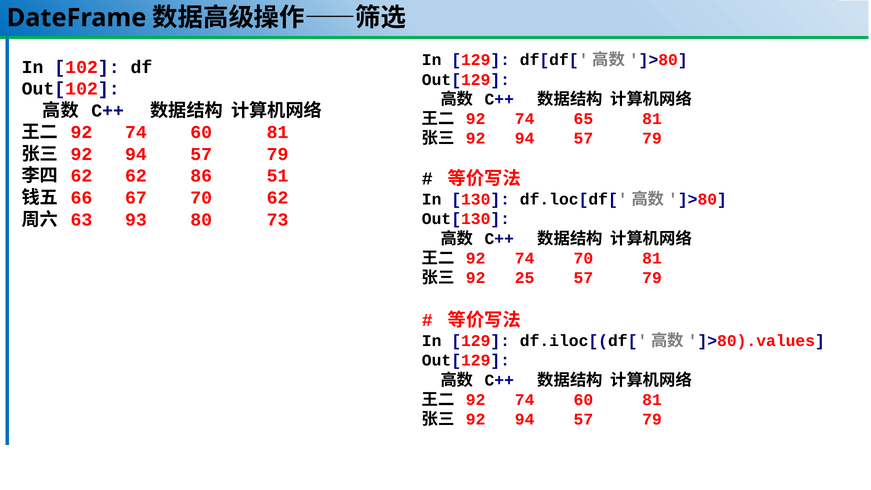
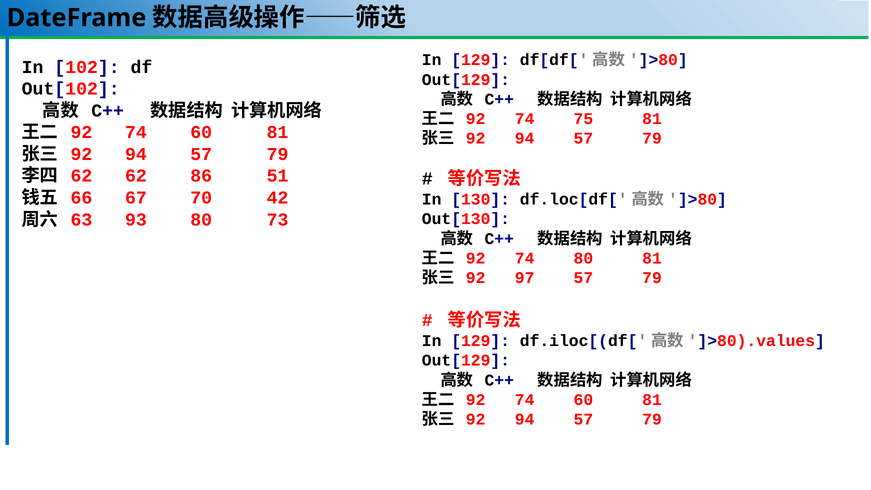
65: 65 -> 75 (583, 119)
70 62: 62 -> 42 (278, 198)
74 70: 70 -> 80 (583, 258)
25: 25 -> 97 (525, 278)
